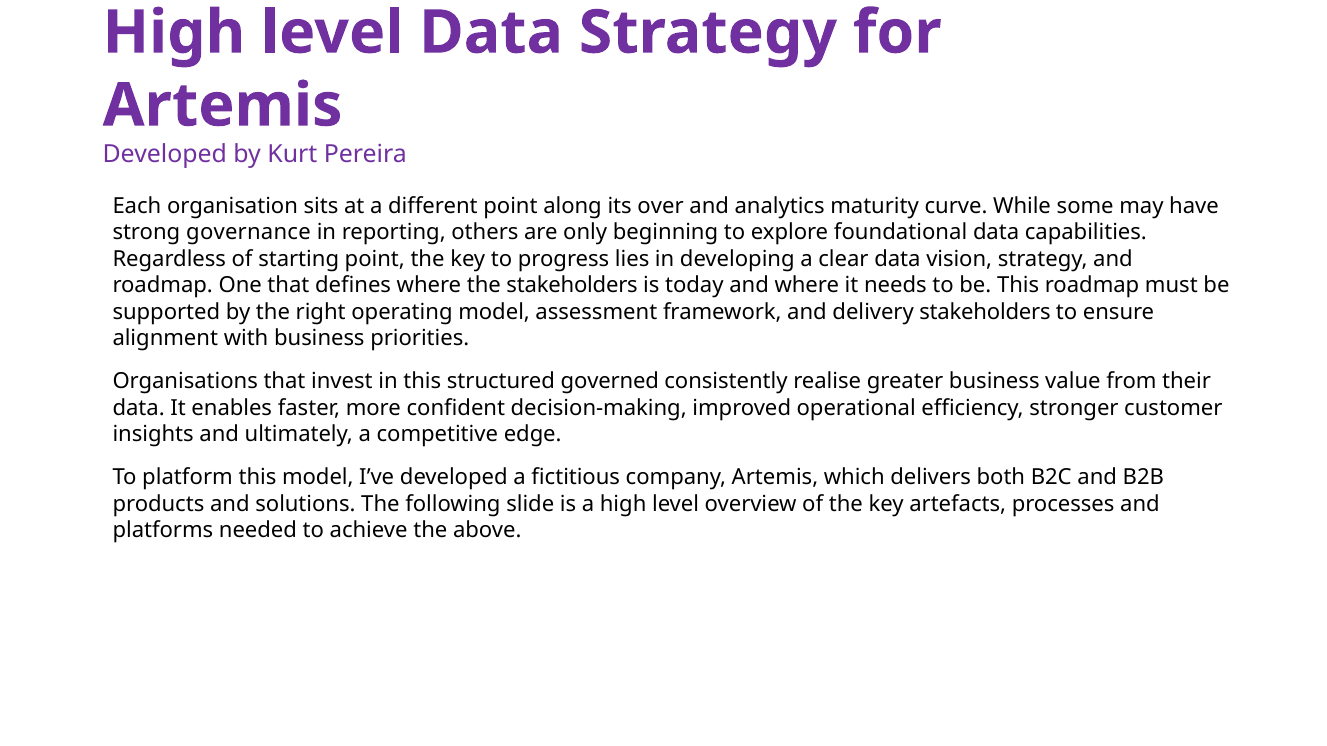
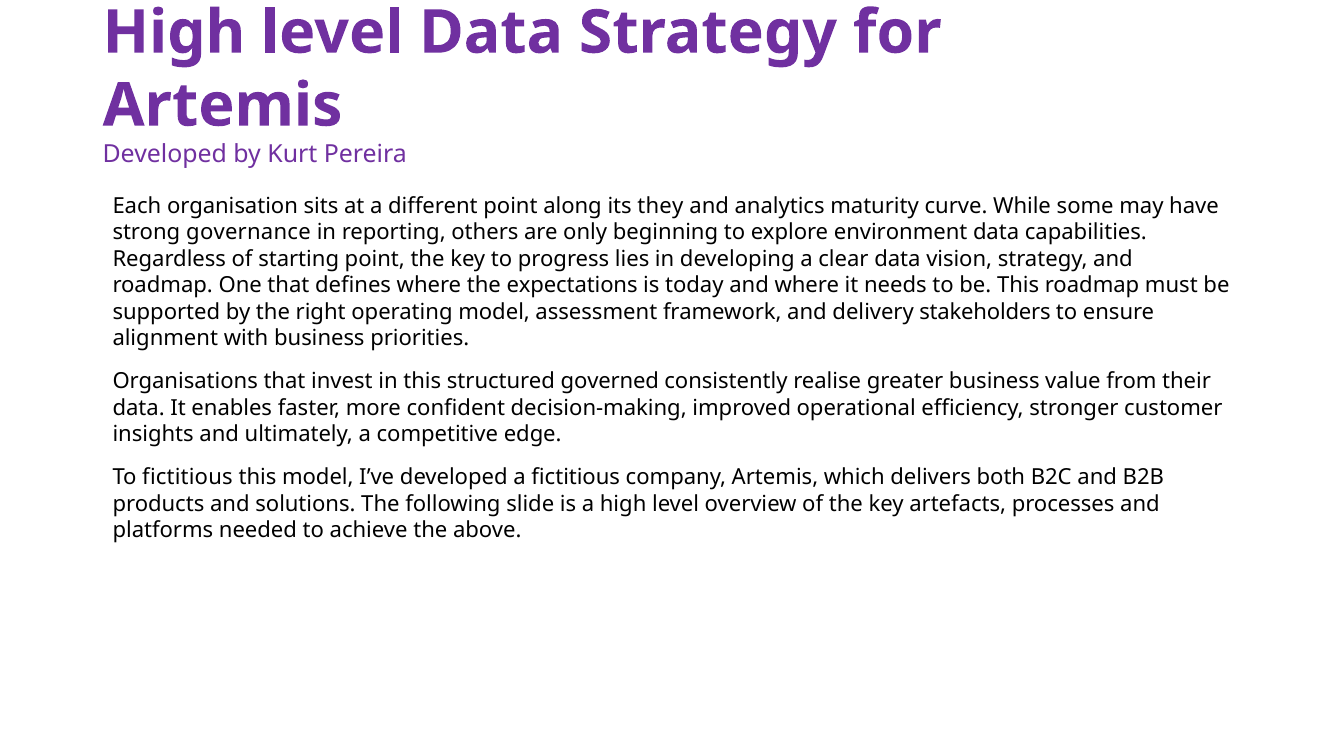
over: over -> they (660, 206)
foundational: foundational -> environment (901, 233)
the stakeholders: stakeholders -> expectations (572, 286)
To platform: platform -> fictitious (187, 478)
